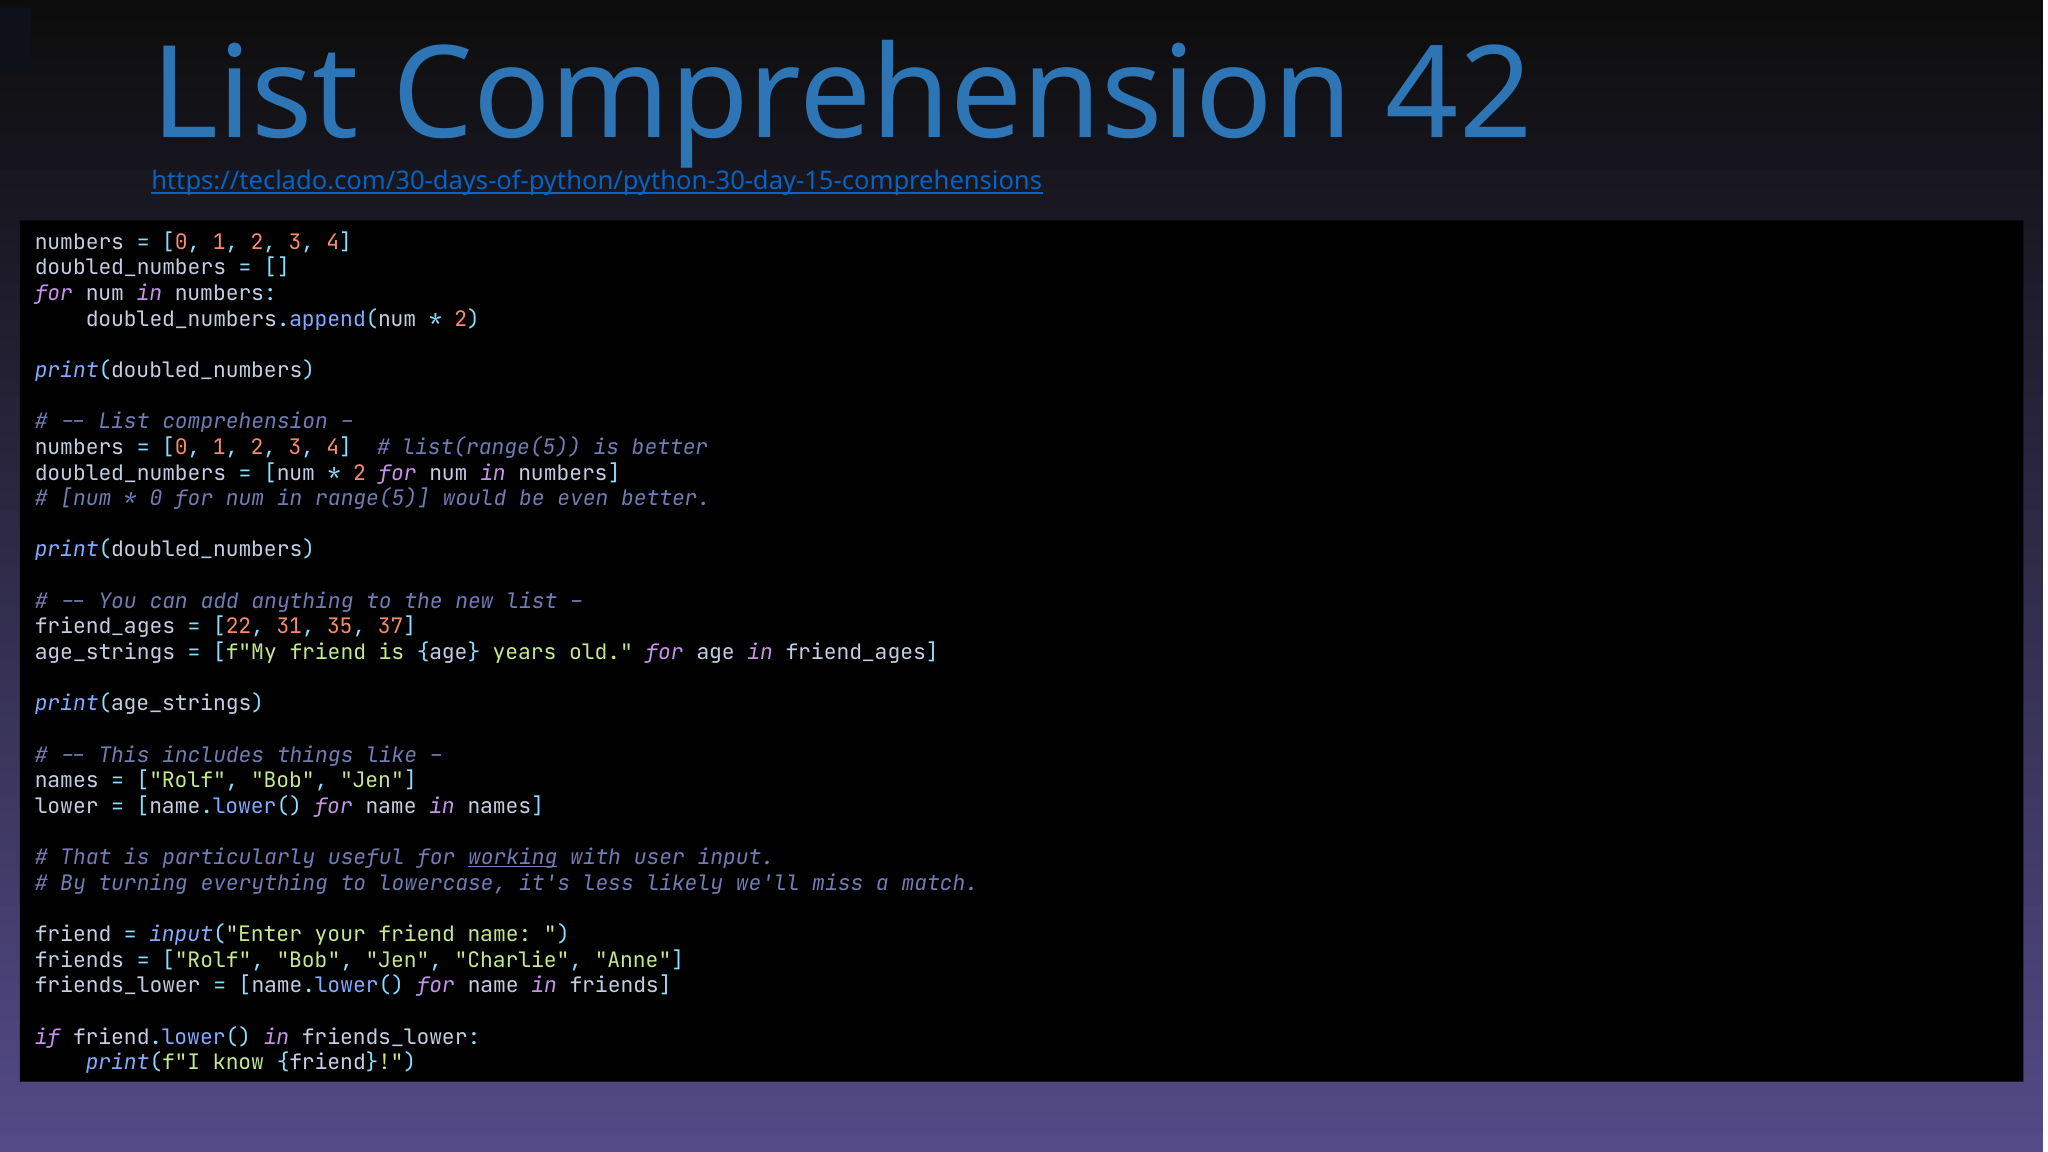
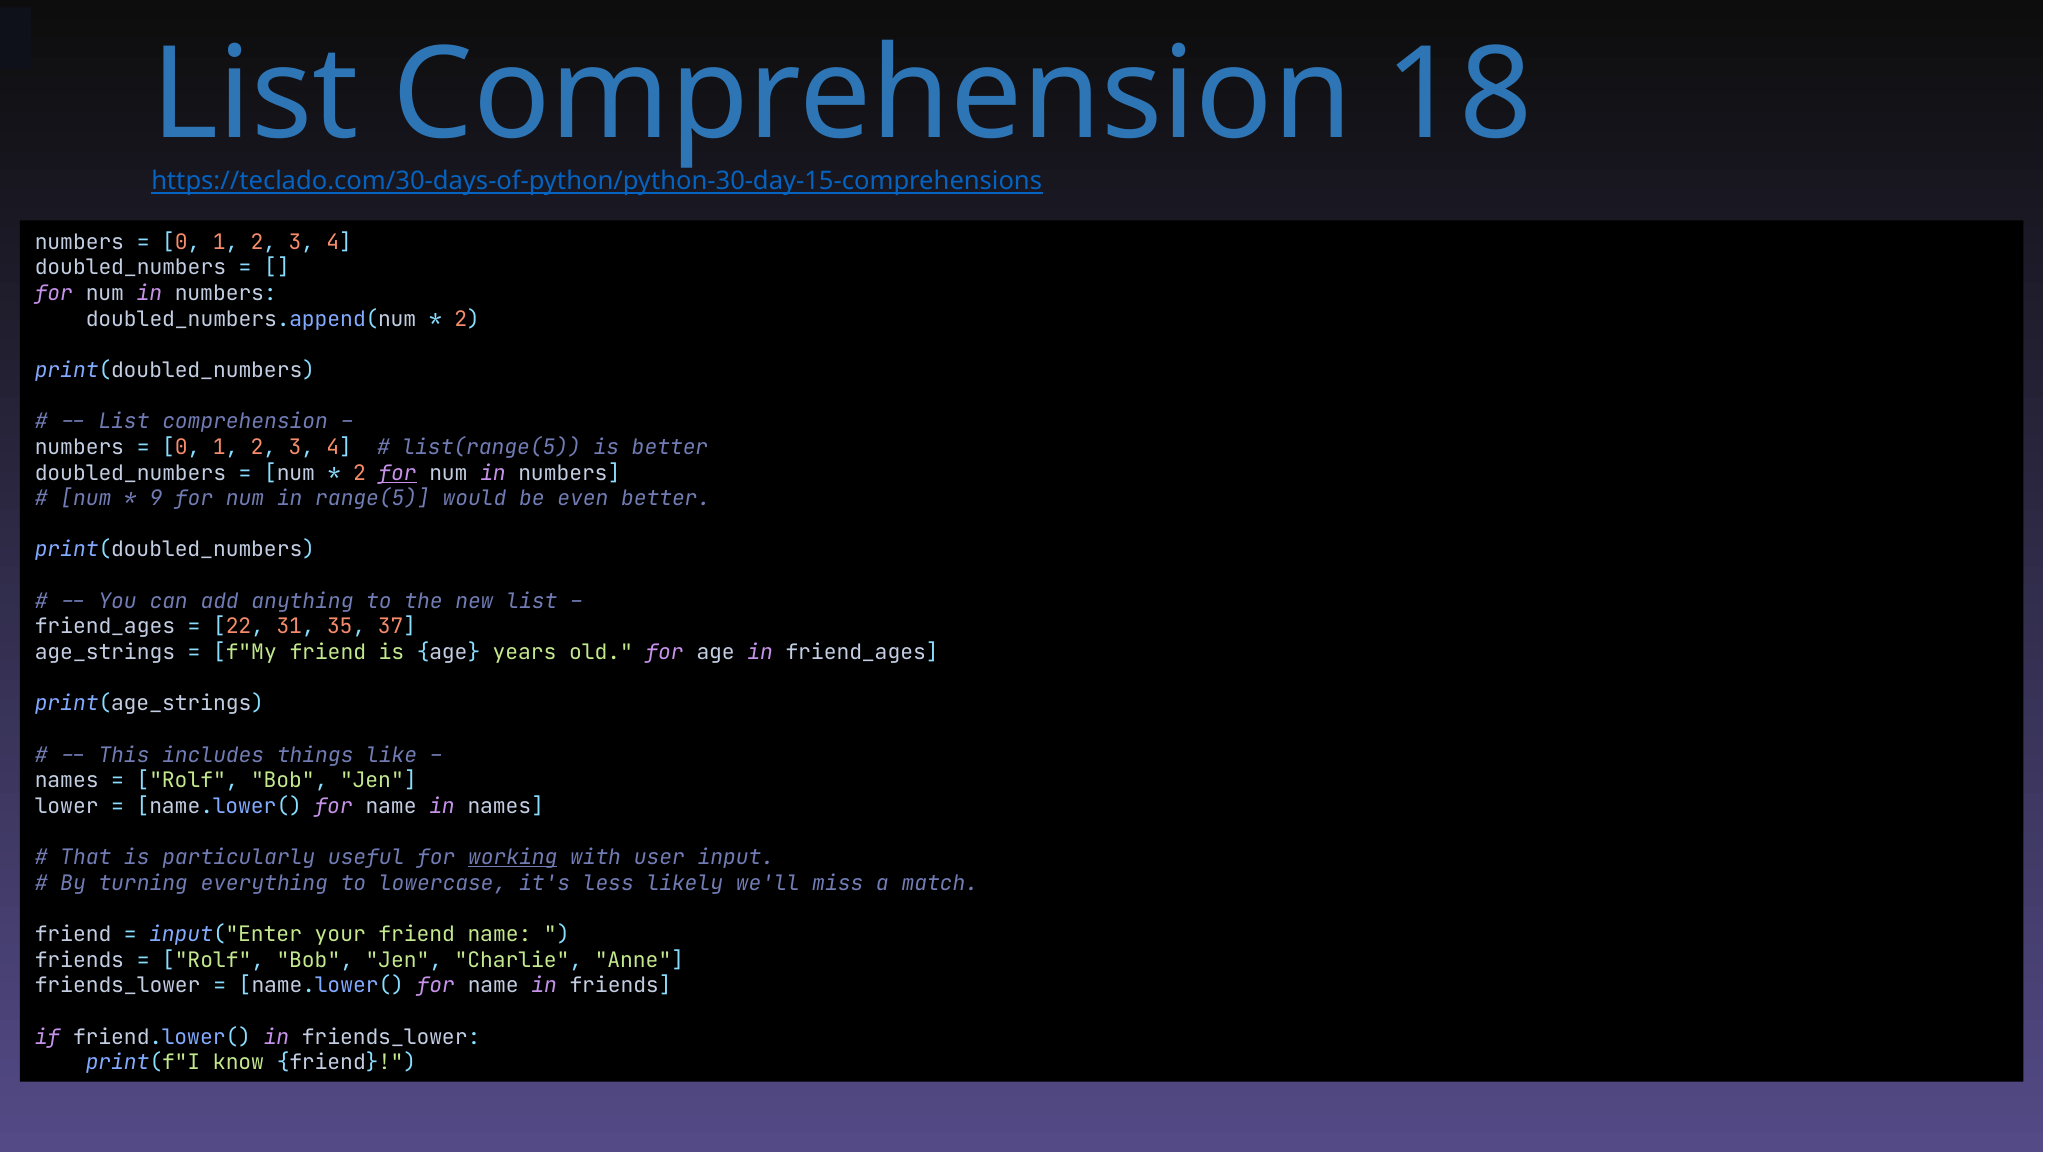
42: 42 -> 18 (1459, 95)
for underline: none -> present (398, 473)
0: 0 -> 9 (156, 499)
